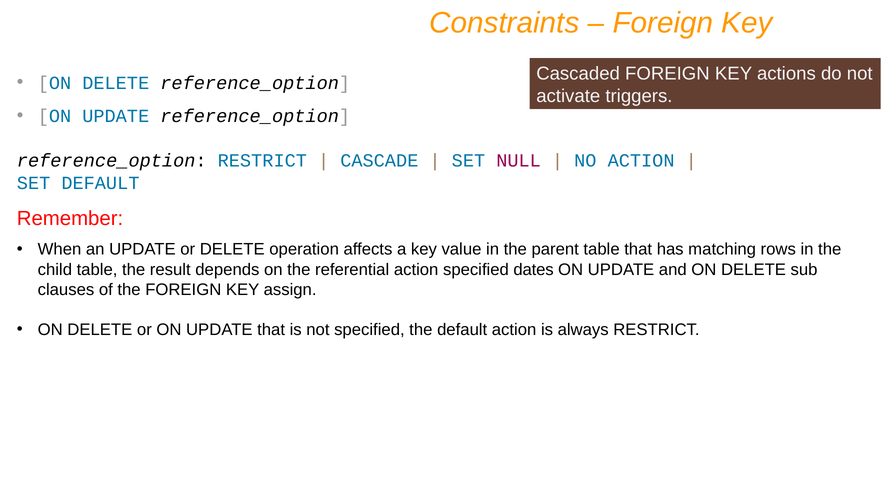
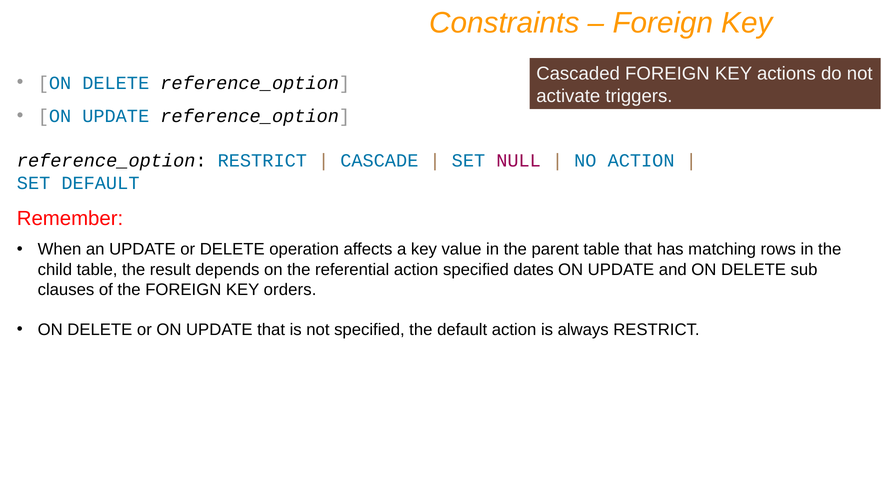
assign: assign -> orders (290, 290)
